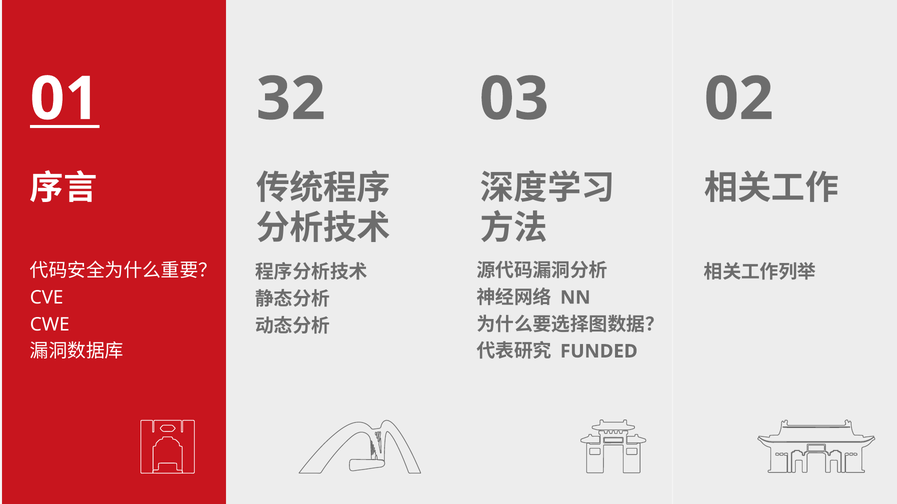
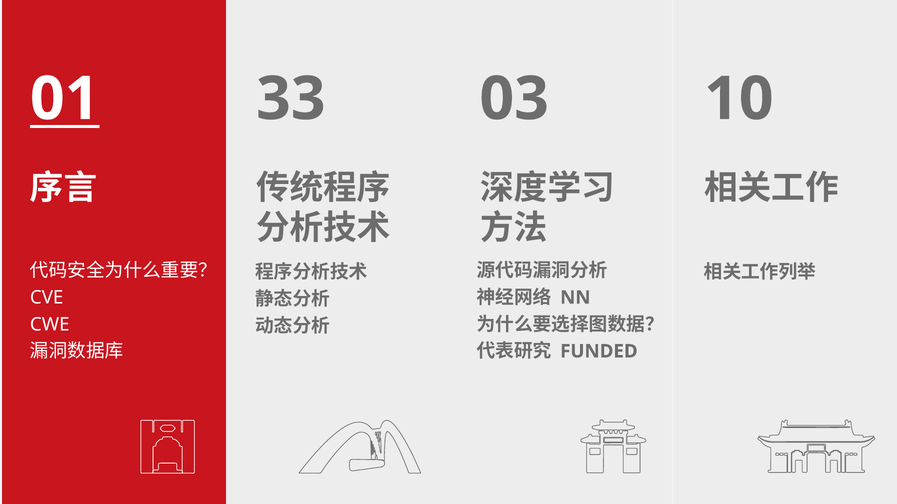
32: 32 -> 33 (291, 99)
02: 02 -> 10 (739, 99)
